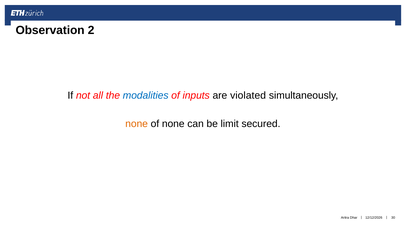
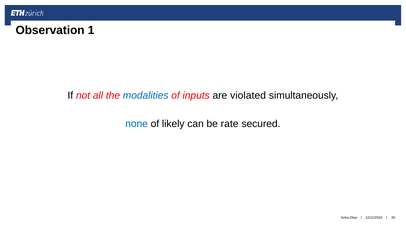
2: 2 -> 1 (91, 30)
none colour: orange -> blue (137, 124)
of none: none -> likely (173, 124)
limit: limit -> rate (230, 124)
